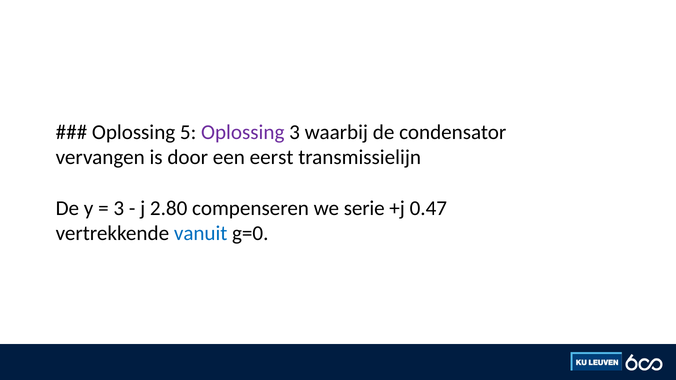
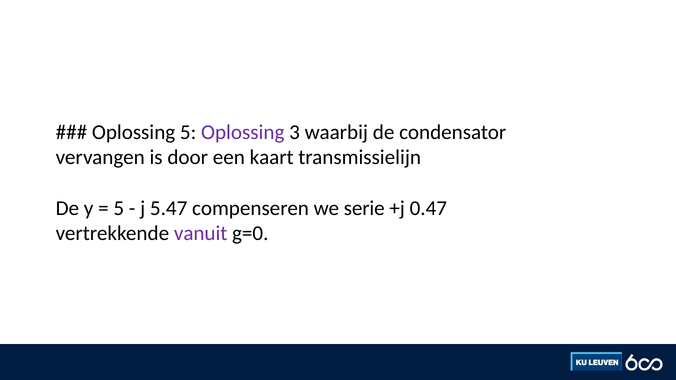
eerst: eerst -> kaart (272, 158)
3: 3 -> 5 (119, 208)
2.80: 2.80 -> 5.47 (169, 208)
vanuit colour: blue -> purple (201, 234)
